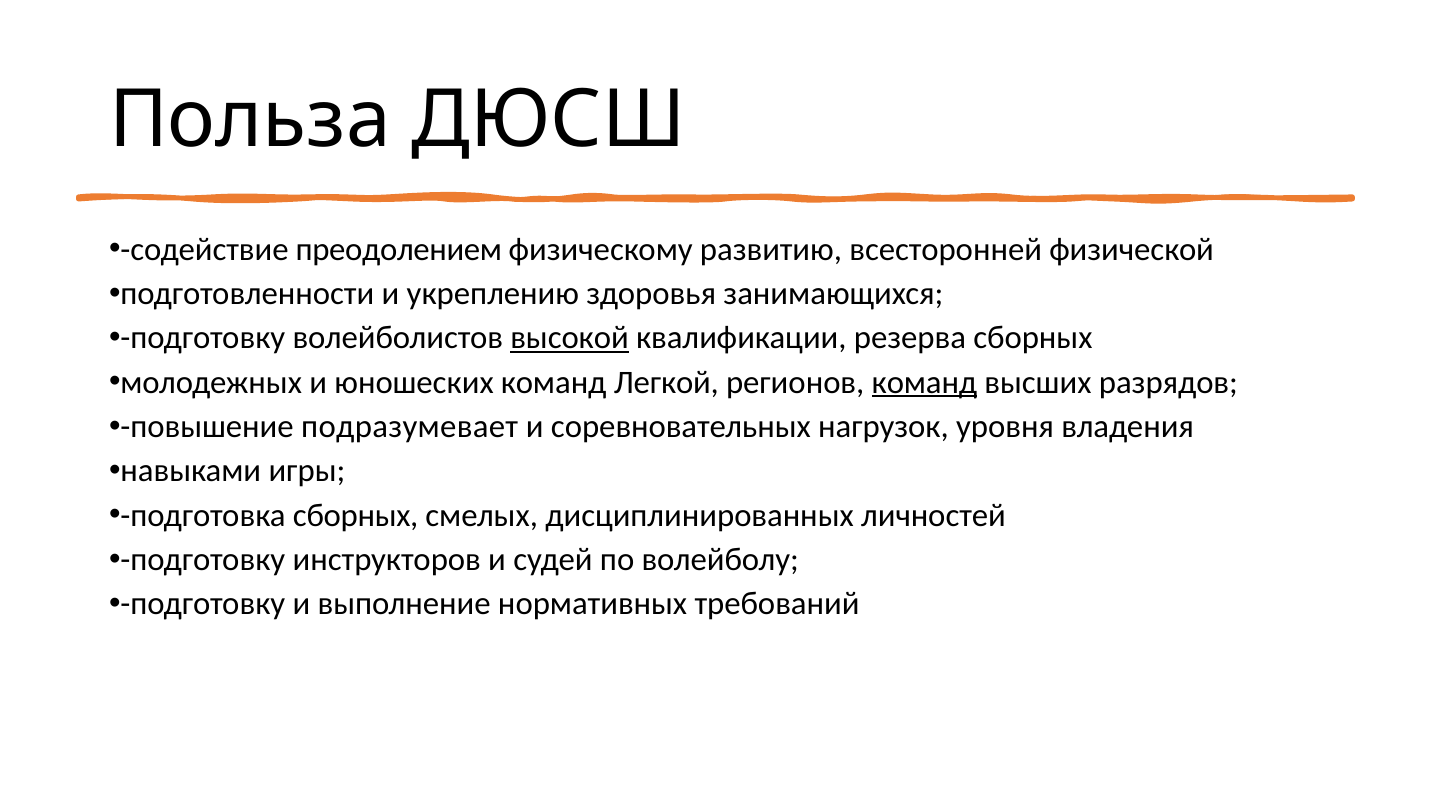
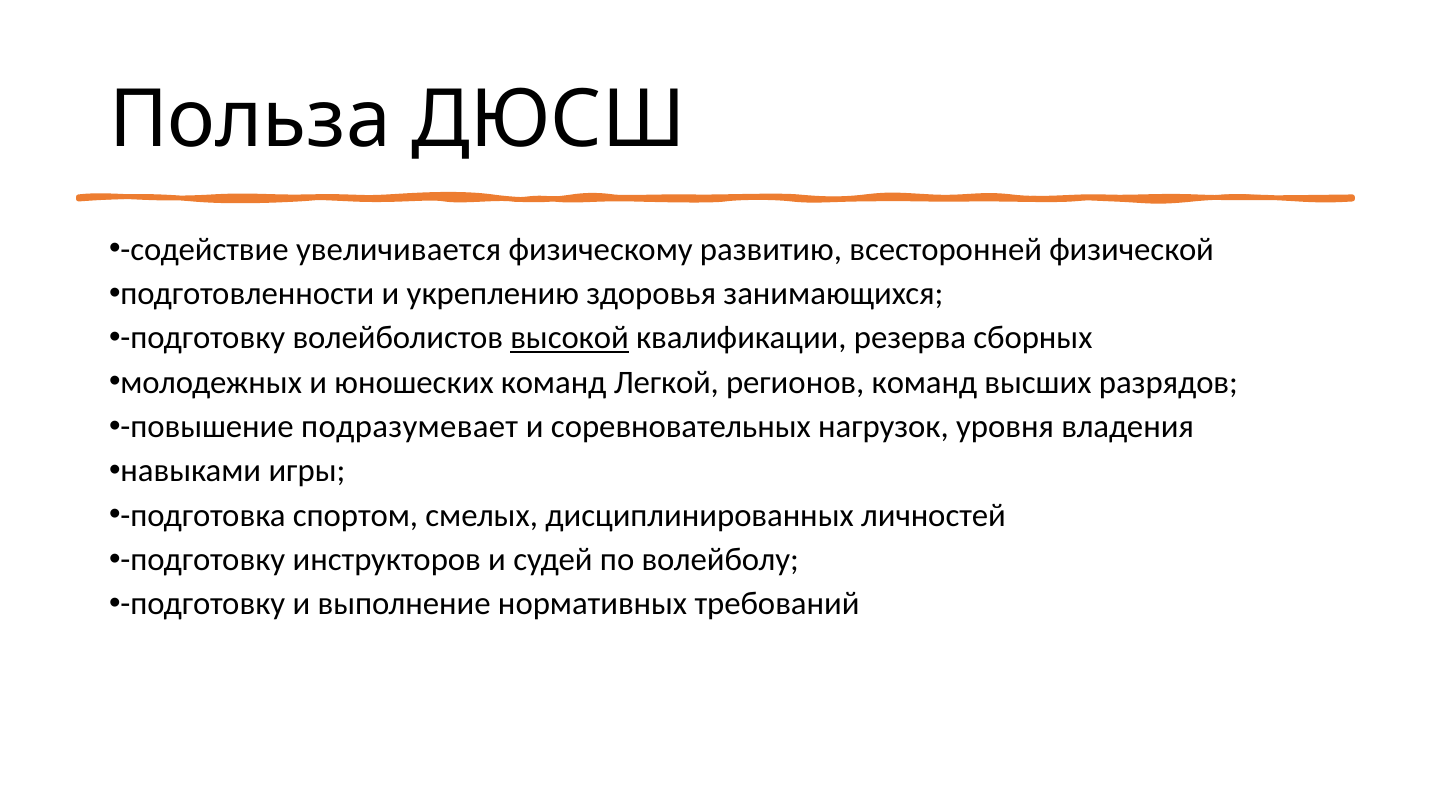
преодолением: преодолением -> увеличивается (399, 249)
команд underline: present -> none (924, 382)
подготовка сборных: сборных -> спортом (356, 515)
